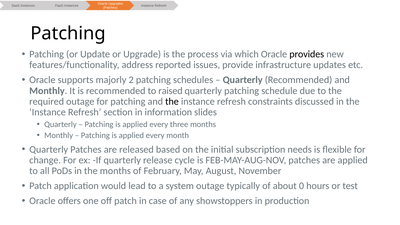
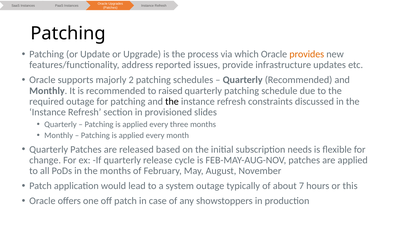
provides colour: black -> orange (307, 54)
information: information -> provisioned (168, 112)
0: 0 -> 7 (302, 186)
test: test -> this (350, 186)
